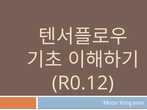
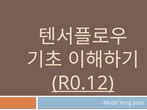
R0.12 underline: none -> present (83, 83)
